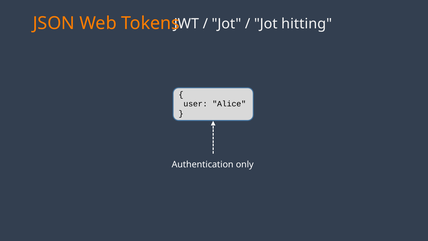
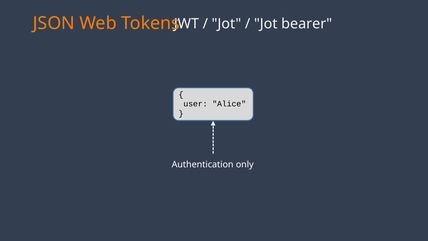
hitting: hitting -> bearer (307, 24)
